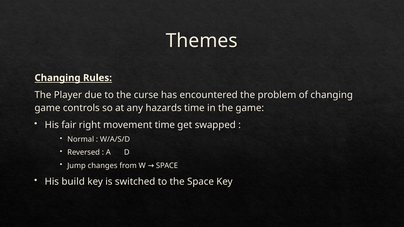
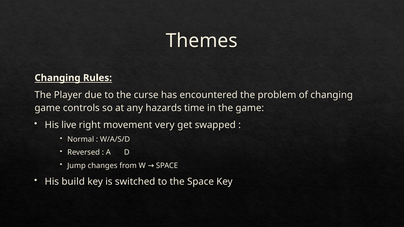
fair: fair -> live (69, 125)
movement time: time -> very (165, 125)
